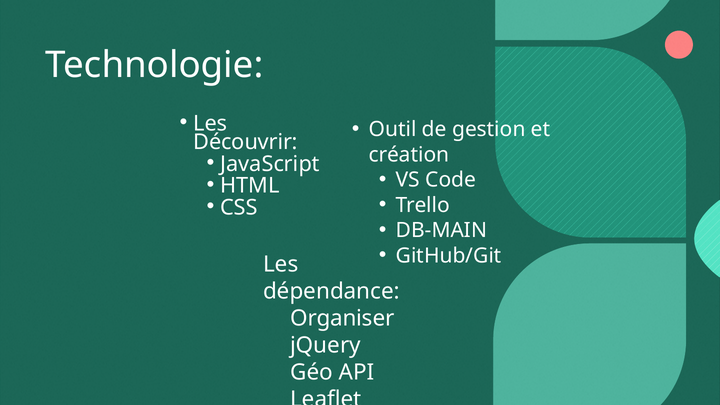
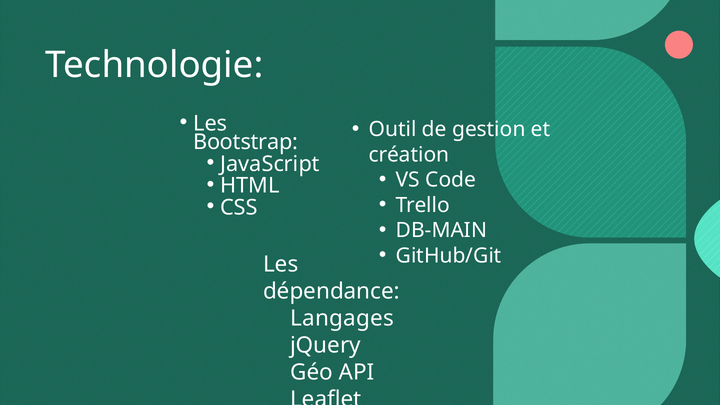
Découvrir: Découvrir -> Bootstrap (246, 142)
Organiser: Organiser -> Langages (342, 319)
